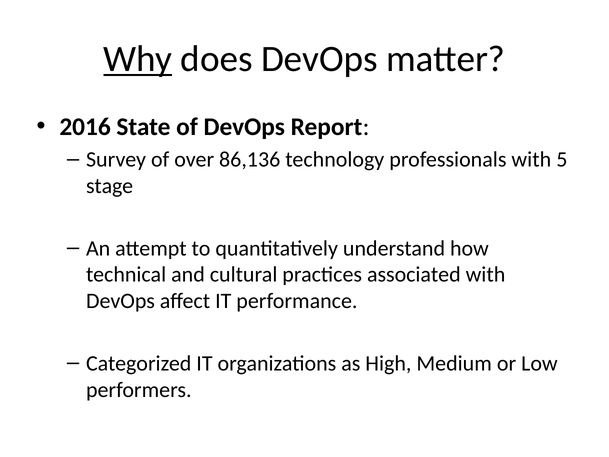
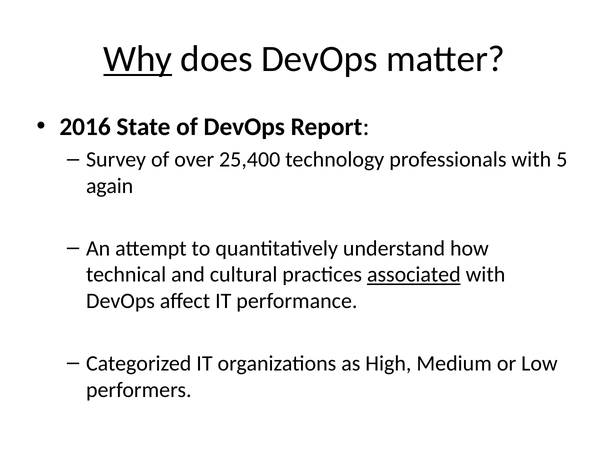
86,136: 86,136 -> 25,400 (250, 160)
stage: stage -> again (110, 186)
associated underline: none -> present (414, 275)
